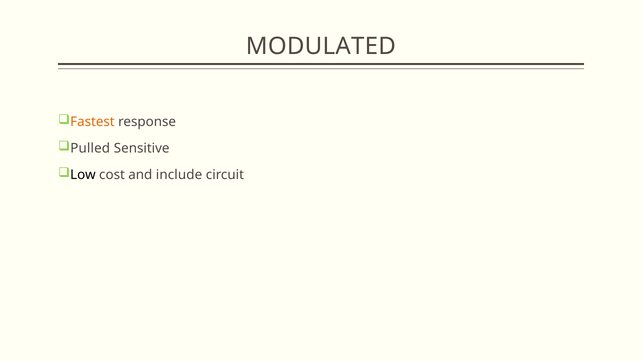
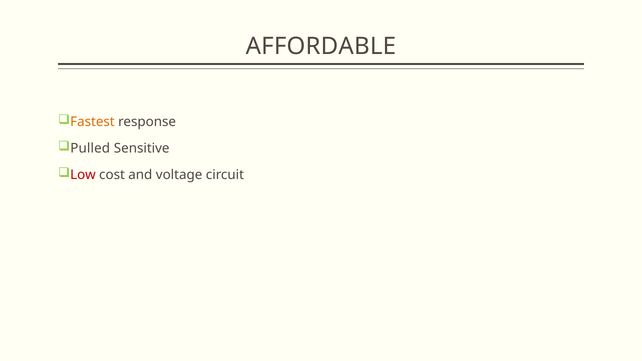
MODULATED: MODULATED -> AFFORDABLE (321, 46)
Low colour: black -> red (83, 175)
include: include -> voltage (179, 175)
